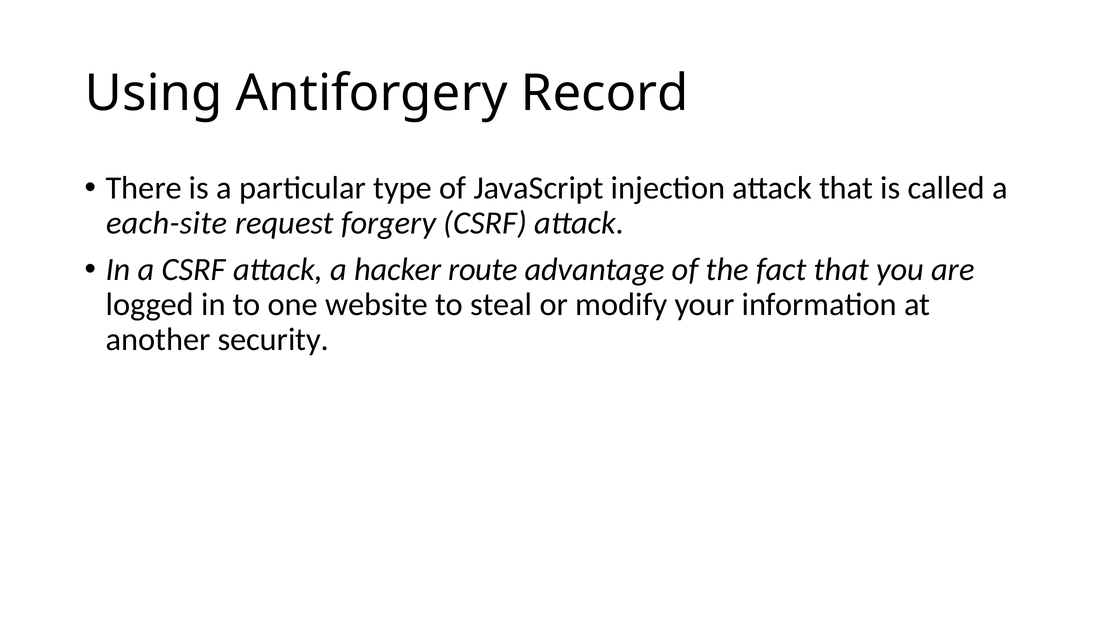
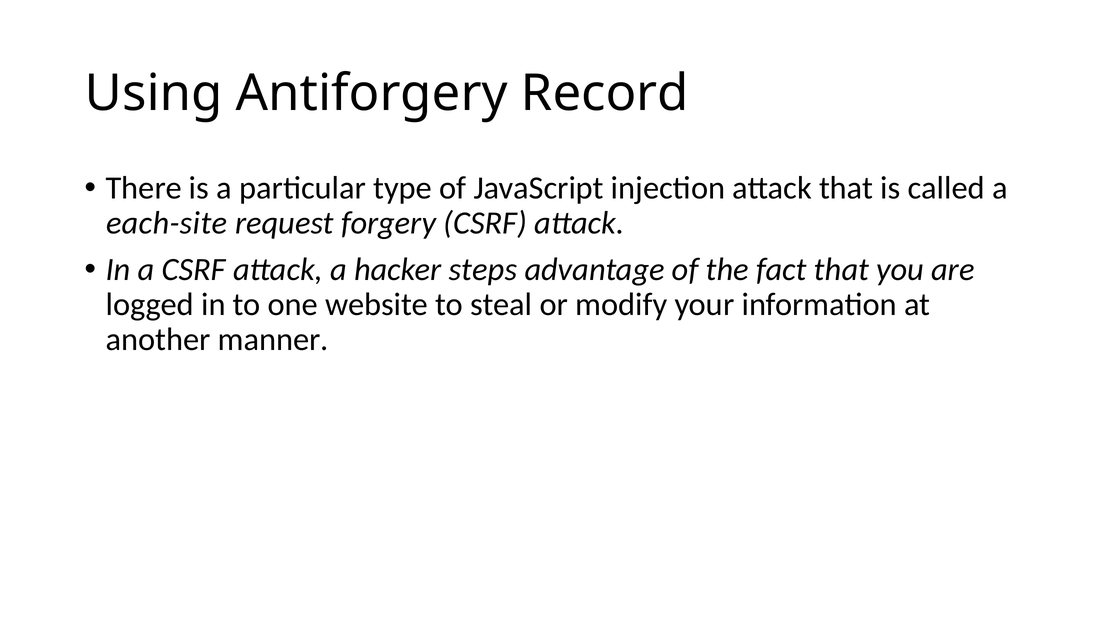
route: route -> steps (483, 270)
security: security -> manner (273, 340)
